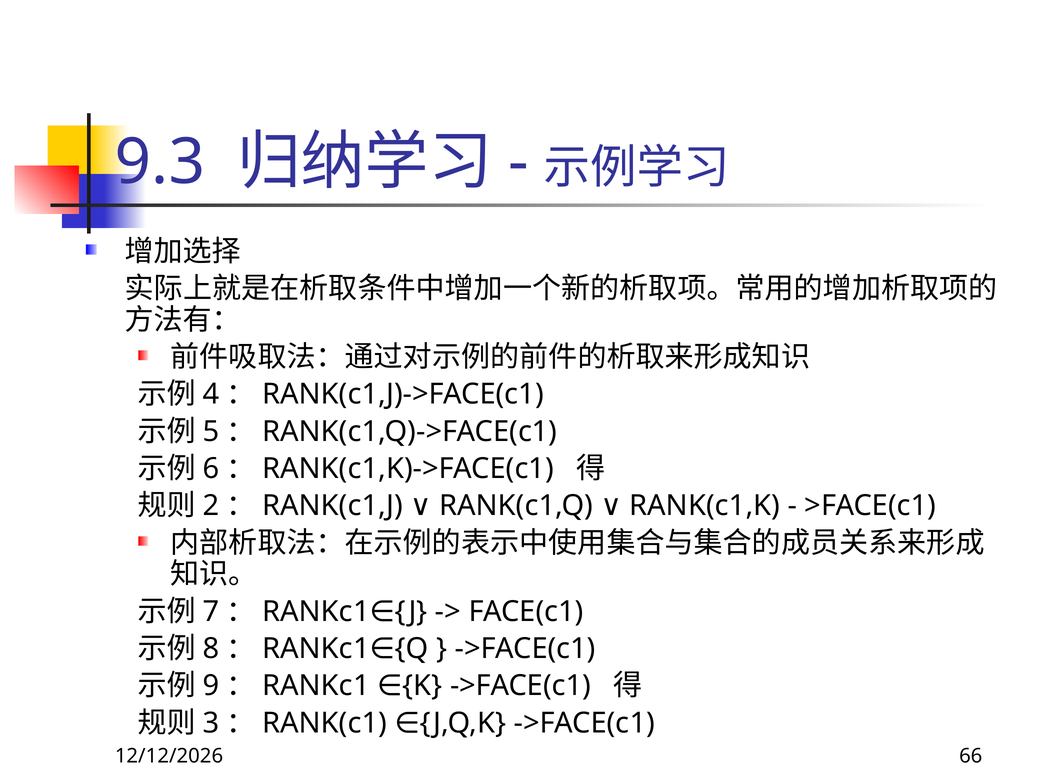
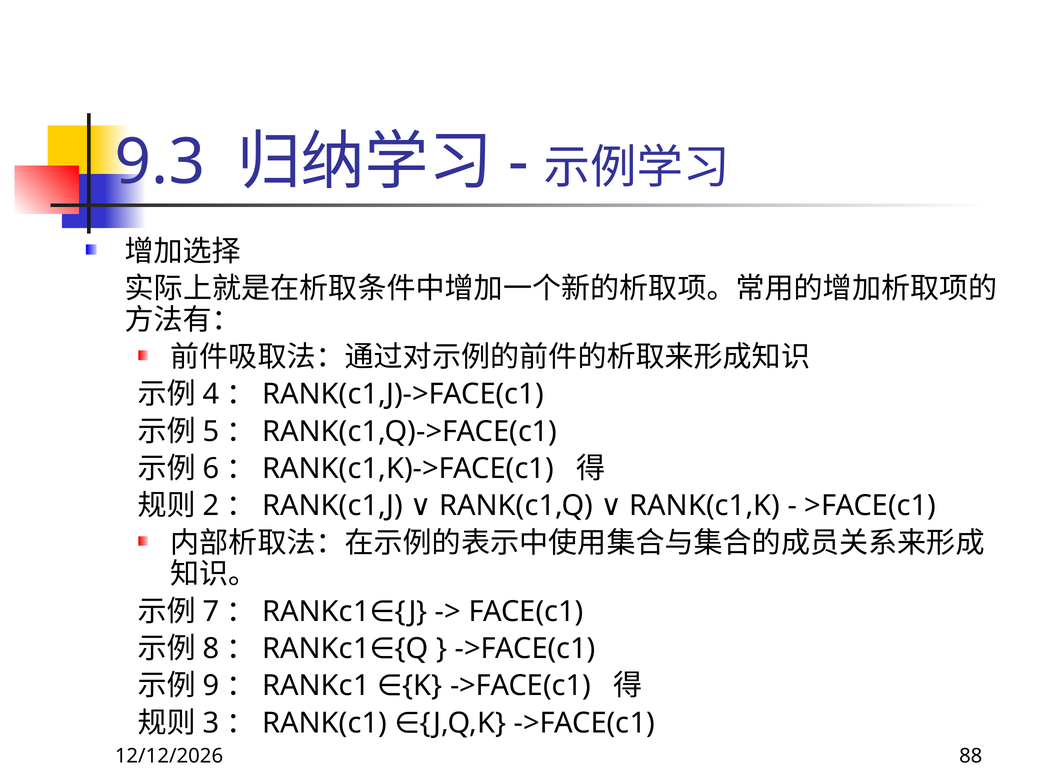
66: 66 -> 88 (971, 756)
